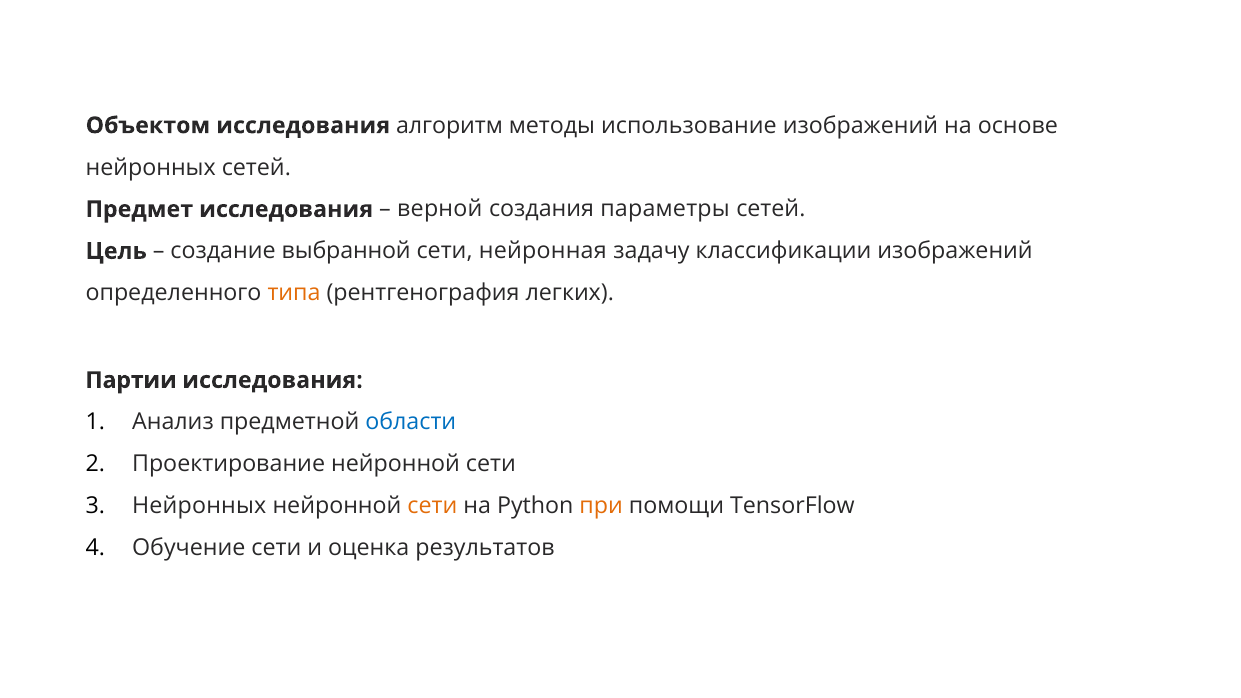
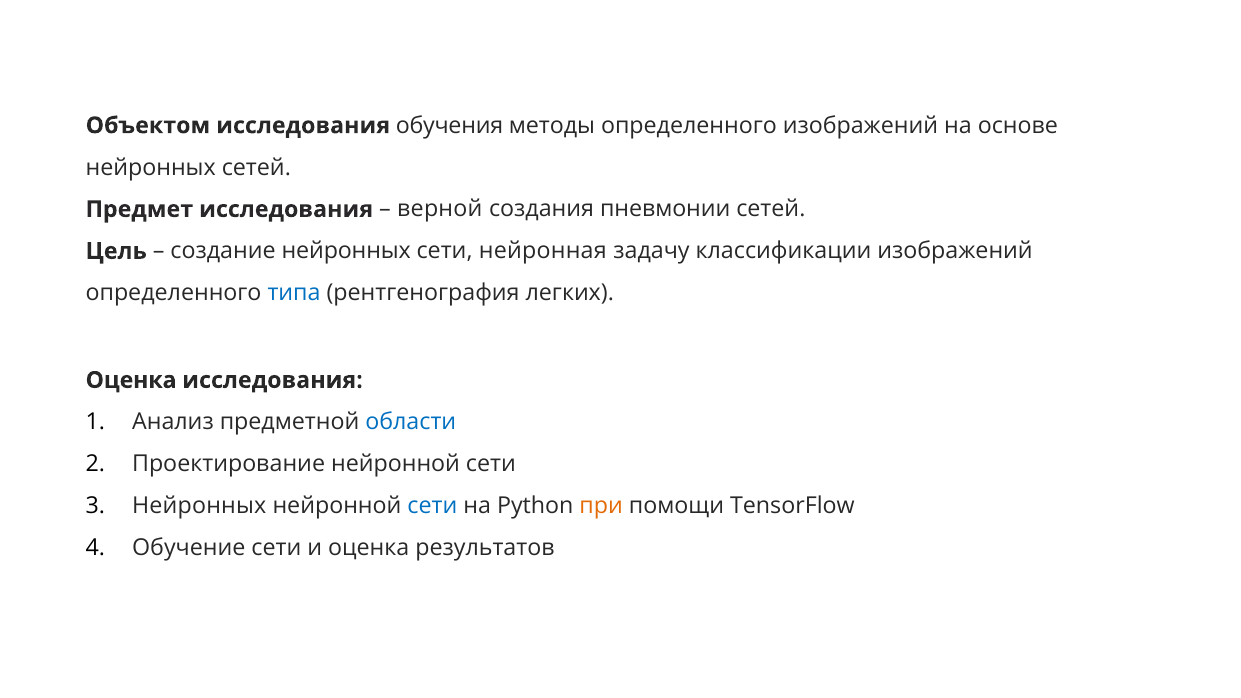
алгоритм: алгоритм -> обучения (450, 126)
методы использование: использование -> определенного (689, 126)
параметры: параметры -> пневмонии (665, 209)
создание выбранной: выбранной -> нейронных (346, 251)
типа colour: orange -> blue (294, 293)
Партии: Партии -> Оценка (131, 380)
сети colour: orange -> blue (432, 506)
